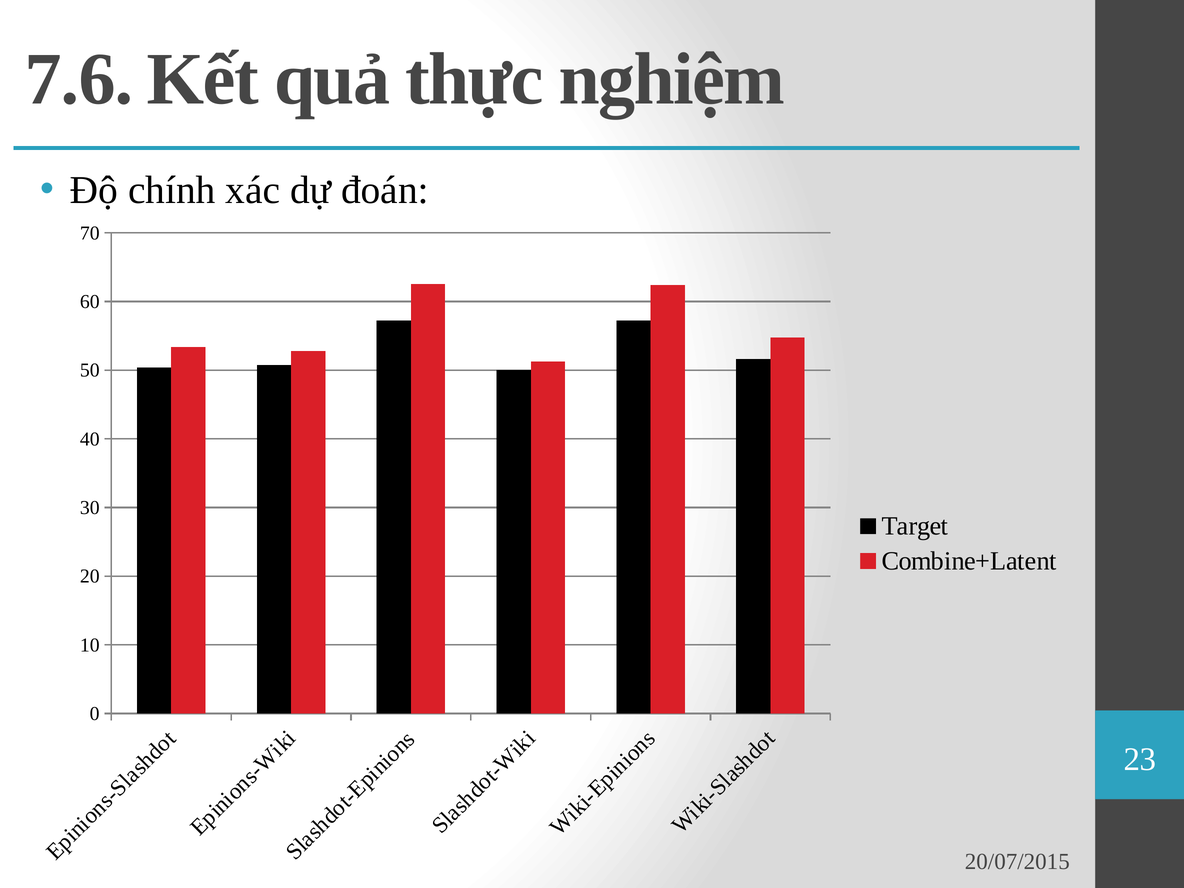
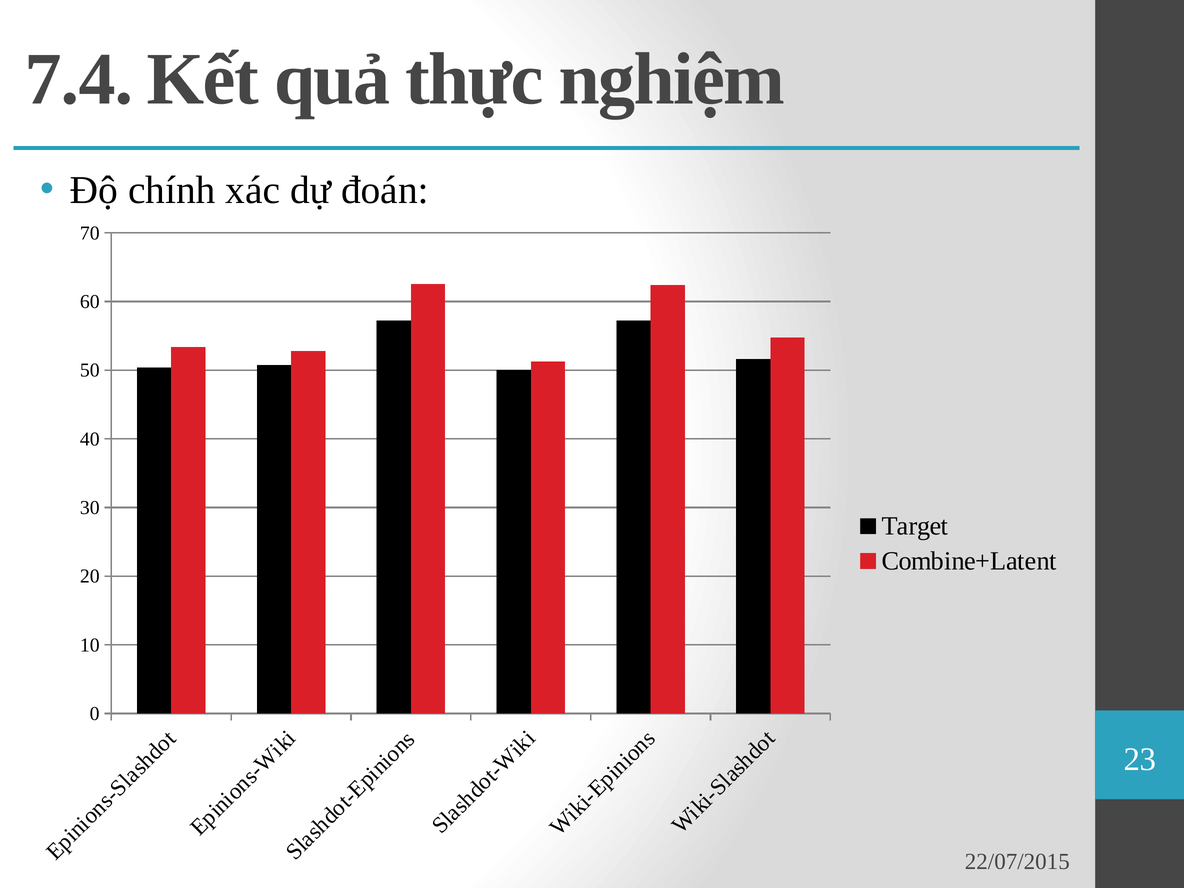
7.6: 7.6 -> 7.4 (79, 79)
20/07/2015: 20/07/2015 -> 22/07/2015 (1017, 862)
